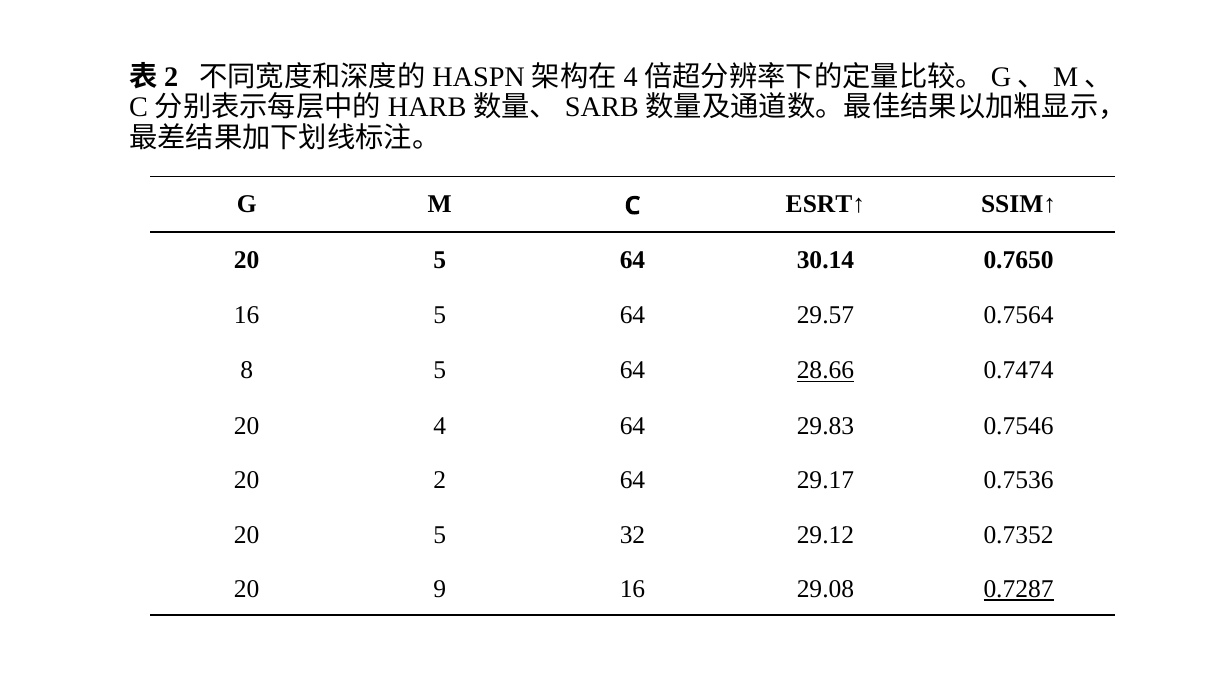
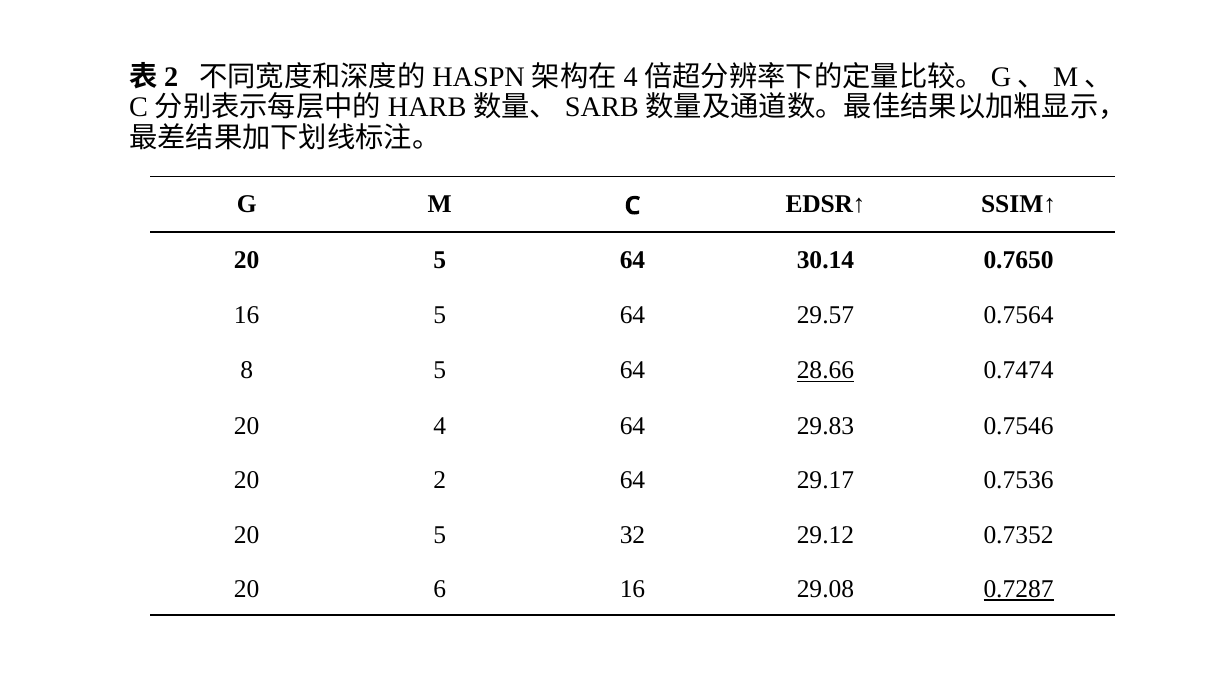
ESRT↑: ESRT↑ -> EDSR↑ (826, 204)
9: 9 -> 6 (440, 588)
